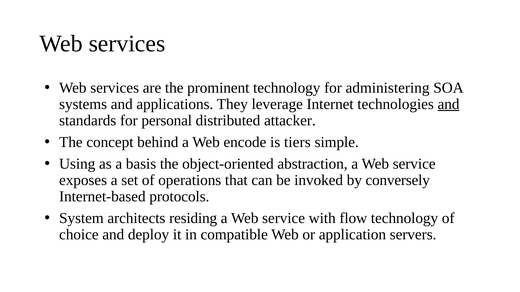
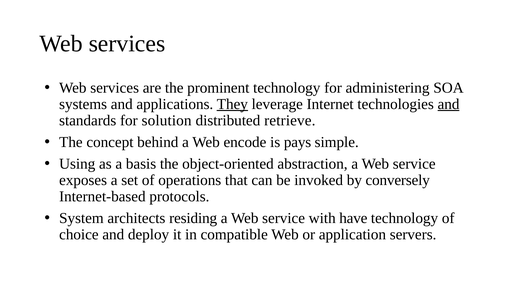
They underline: none -> present (232, 104)
personal: personal -> solution (167, 121)
attacker: attacker -> retrieve (290, 121)
tiers: tiers -> pays (298, 142)
flow: flow -> have (353, 219)
